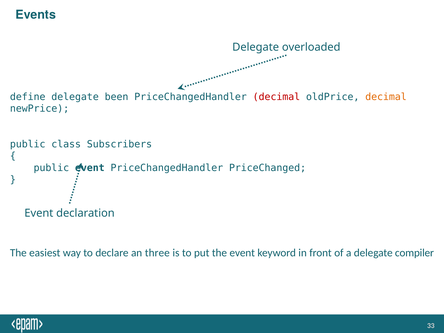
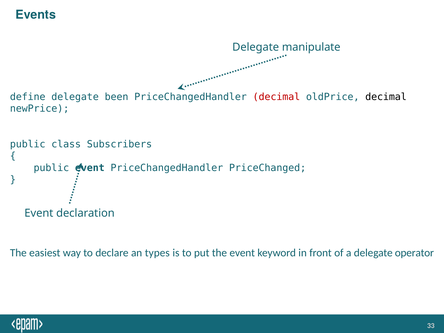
overloaded: overloaded -> manipulate (311, 47)
decimal colour: orange -> black (386, 97)
three: three -> types (157, 253)
compiler: compiler -> operator (414, 253)
